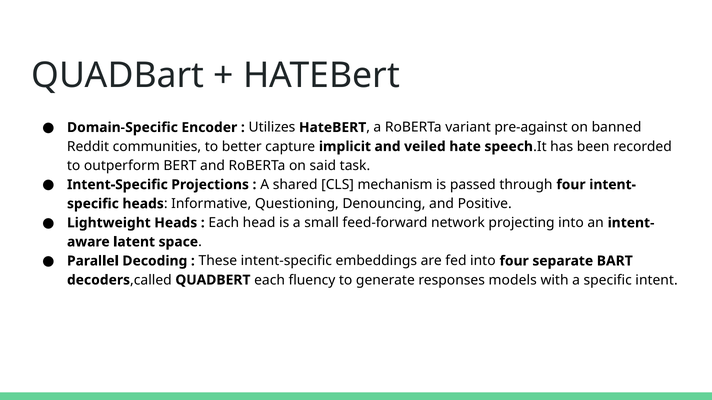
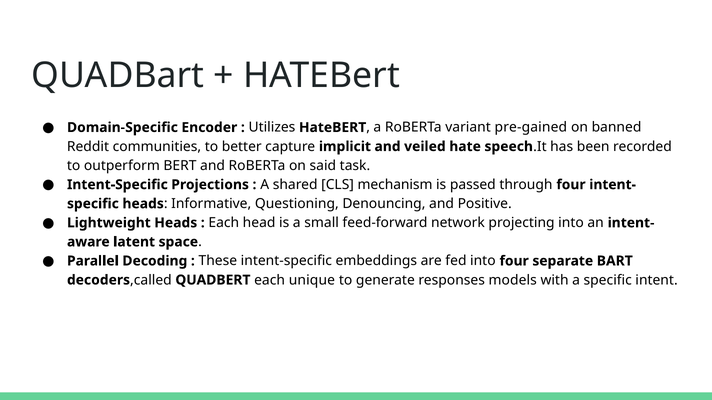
pre-against: pre-against -> pre-gained (531, 128)
fluency: fluency -> unique (312, 280)
